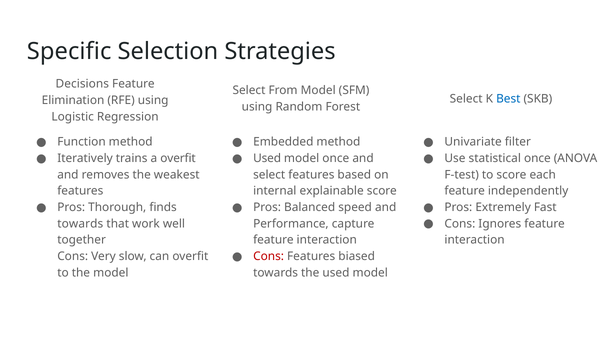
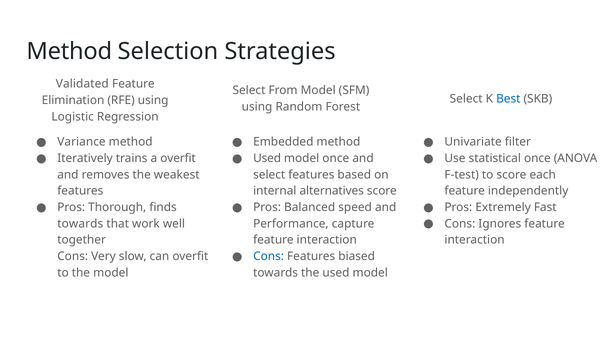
Specific: Specific -> Method (69, 52)
Decisions: Decisions -> Validated (82, 84)
Function: Function -> Variance (81, 142)
explainable: explainable -> alternatives (332, 191)
Cons colour: red -> blue (269, 256)
